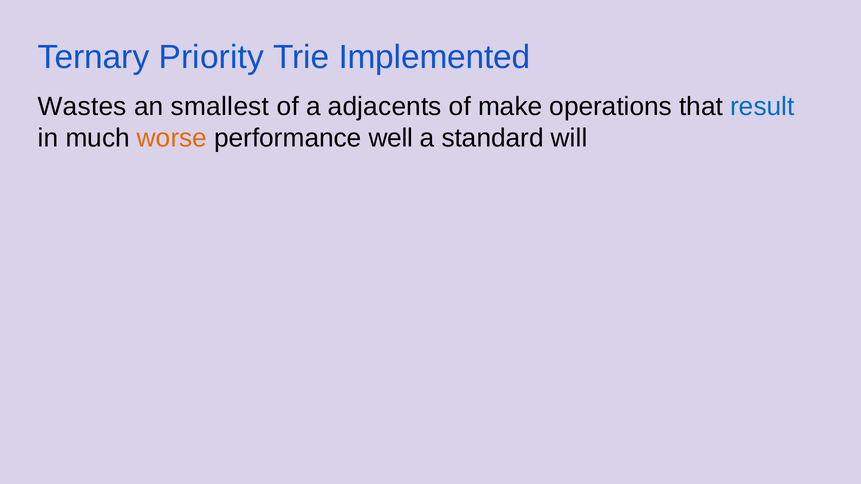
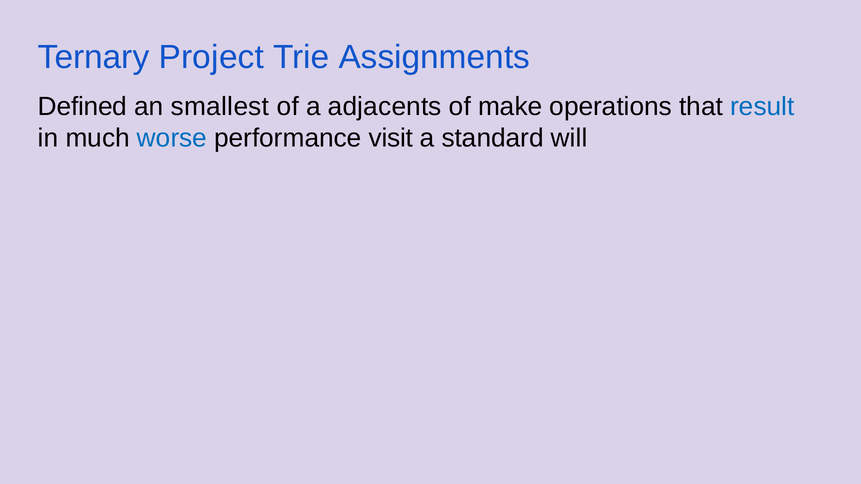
Priority: Priority -> Project (211, 57)
Implemented: Implemented -> Assignments (434, 57)
Wastes: Wastes -> Defined (83, 107)
worse colour: orange -> blue (172, 138)
well: well -> visit (391, 138)
